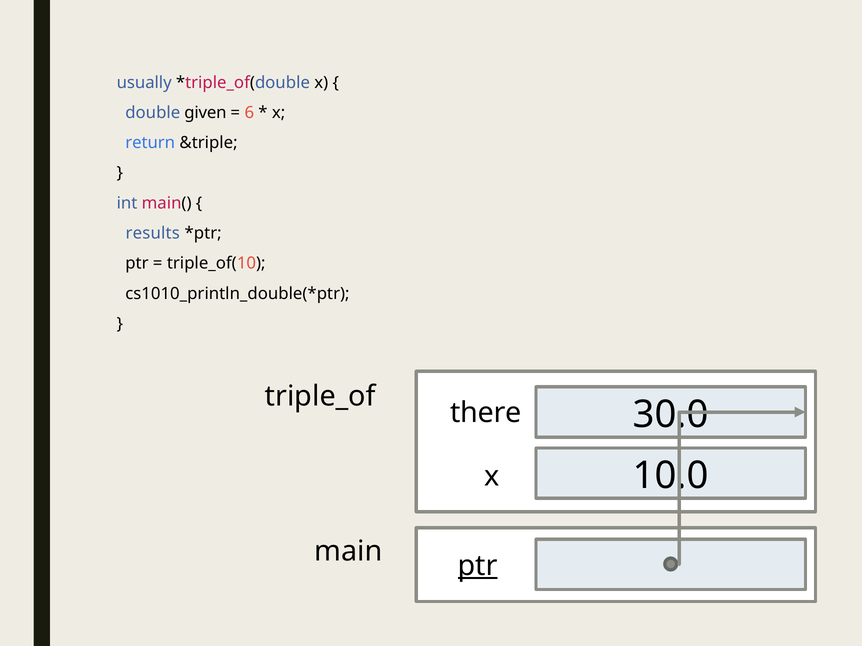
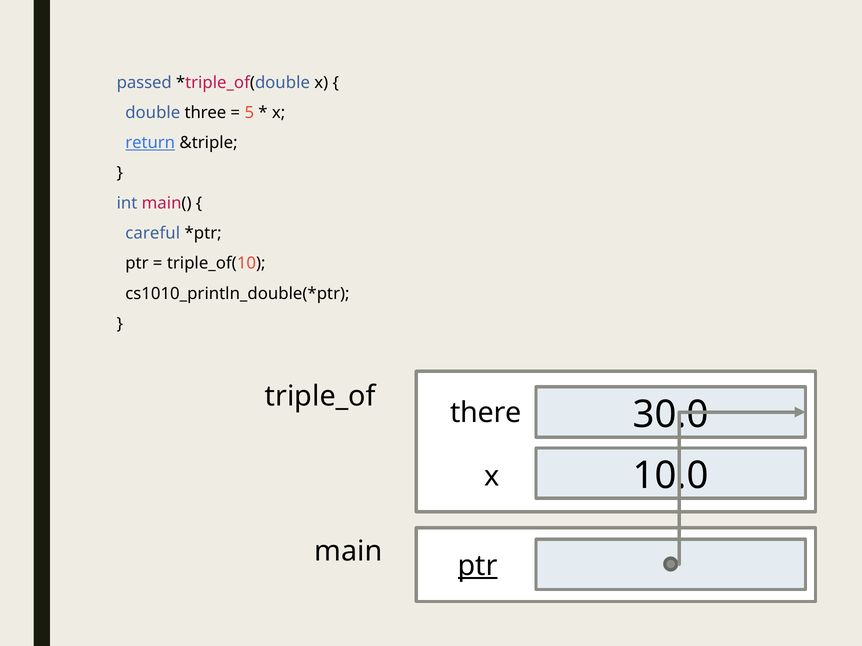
usually: usually -> passed (144, 83)
given: given -> three (205, 113)
6: 6 -> 5 (249, 113)
return underline: none -> present (150, 143)
results: results -> careful (153, 233)
